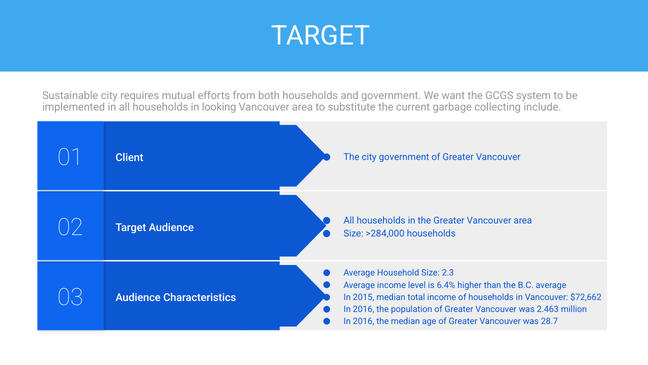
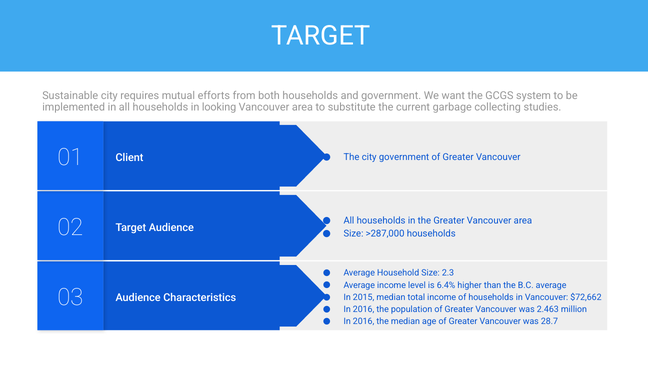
include: include -> studies (542, 107)
>284,000: >284,000 -> >287,000 (385, 234)
